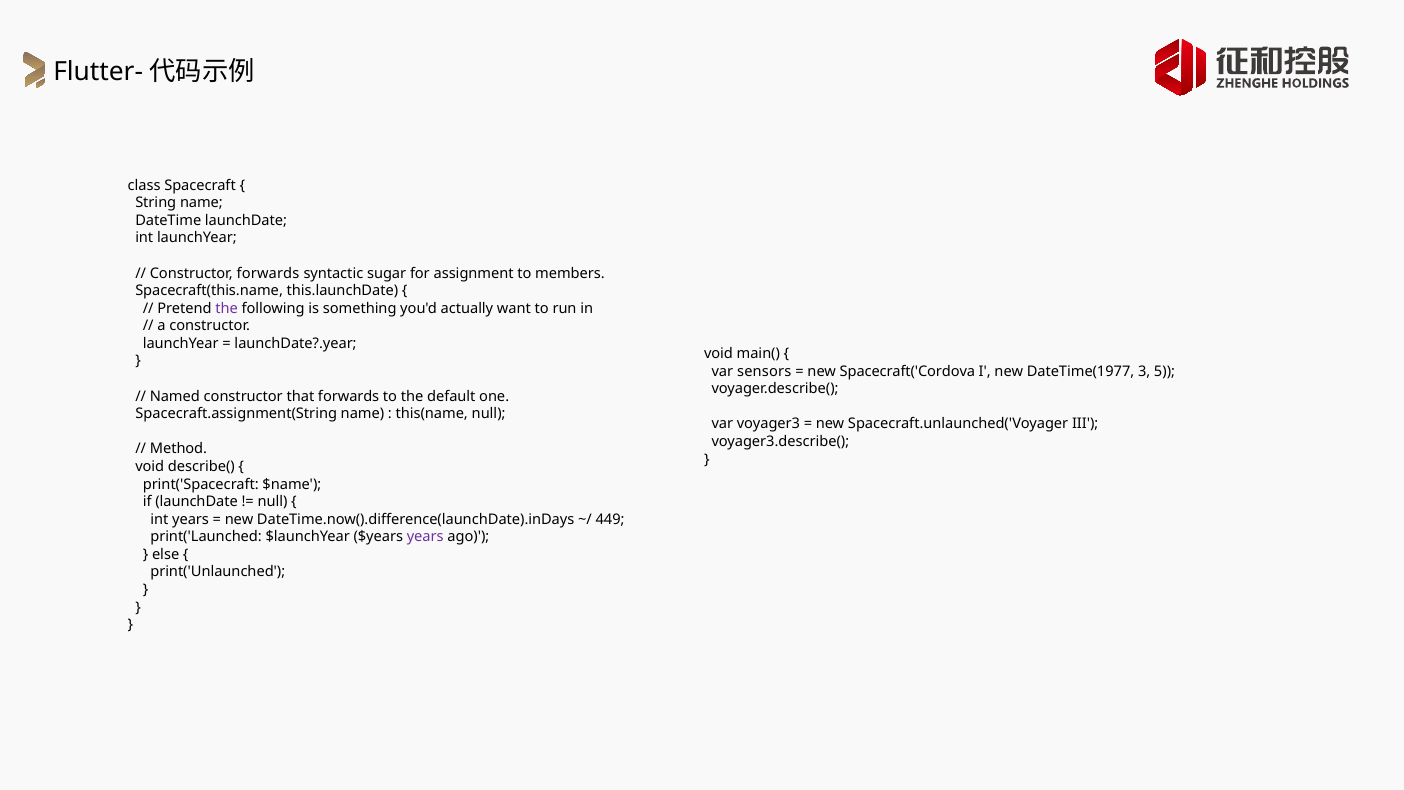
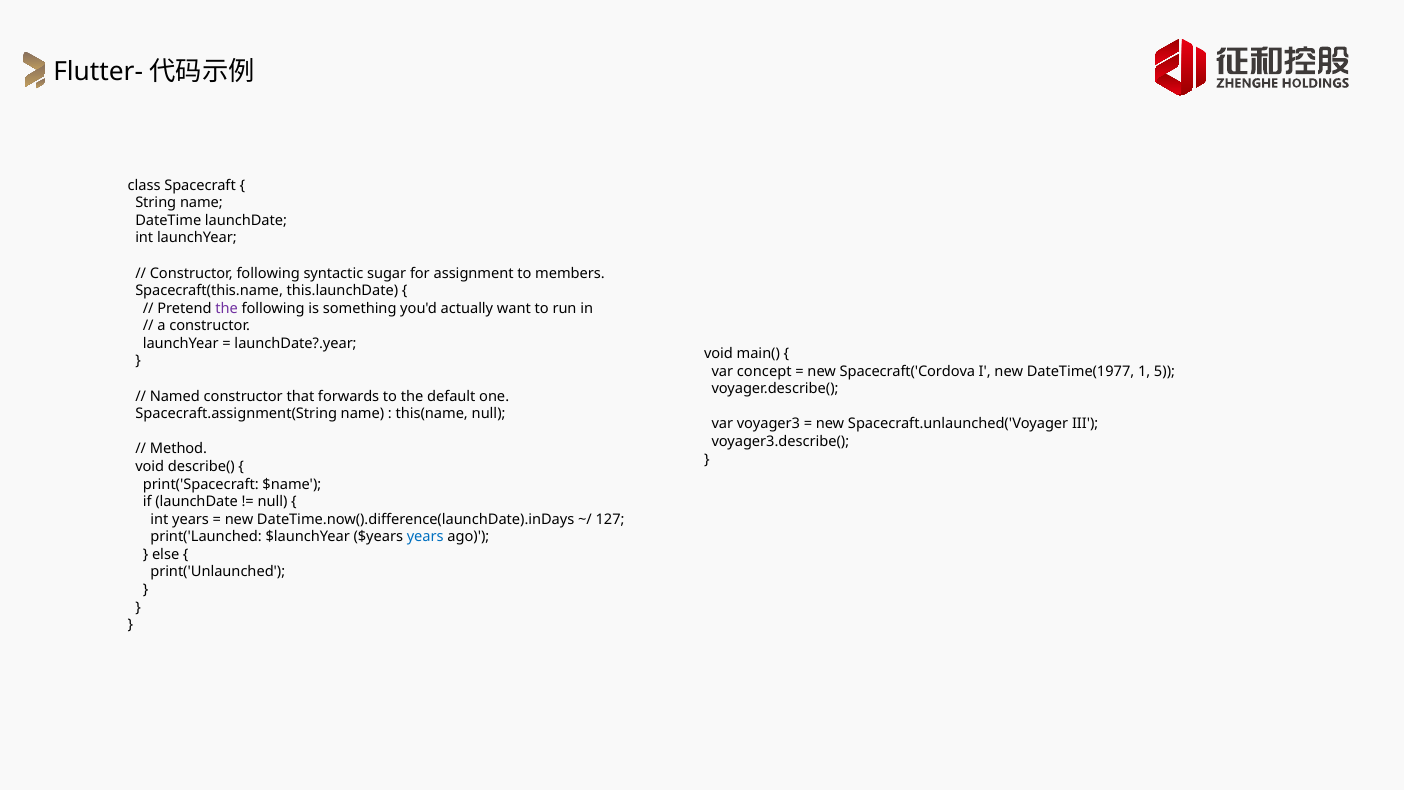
Constructor forwards: forwards -> following (268, 273)
sensors: sensors -> concept (764, 371)
3: 3 -> 1 (1144, 371)
449: 449 -> 127 (610, 519)
years colour: purple -> blue (425, 537)
